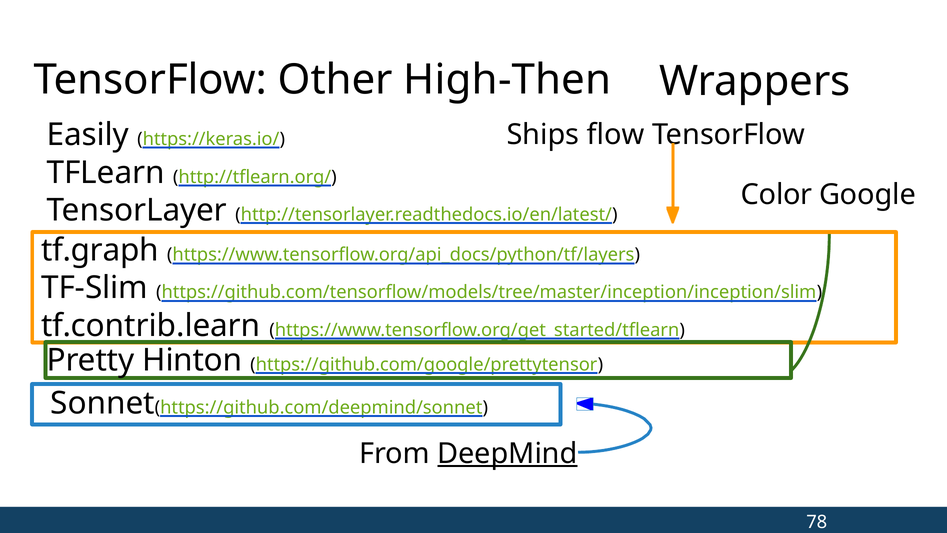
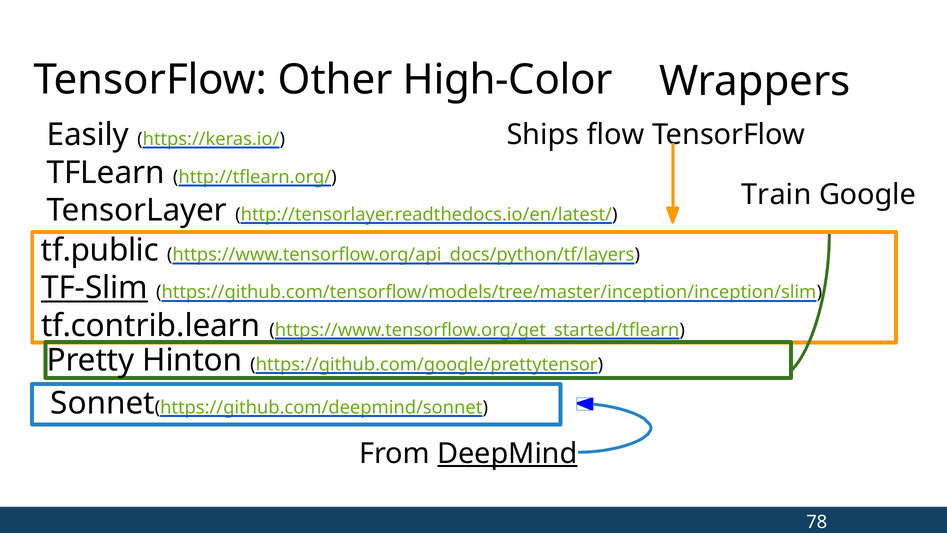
High-Then: High-Then -> High-Color (508, 80)
Color: Color -> Train (776, 194)
tf.graph: tf.graph -> tf.public (100, 250)
TF-Slim underline: none -> present (95, 288)
